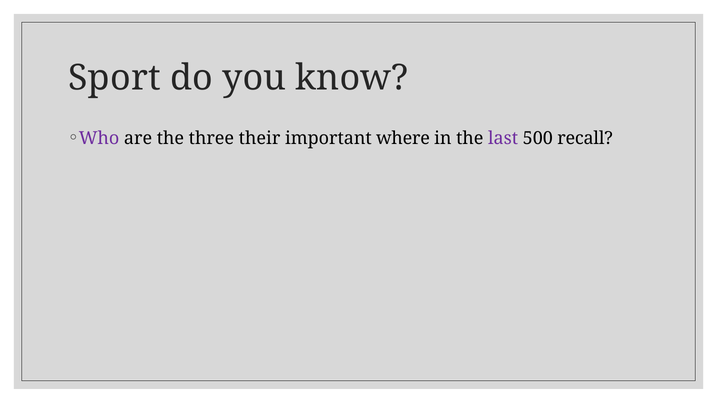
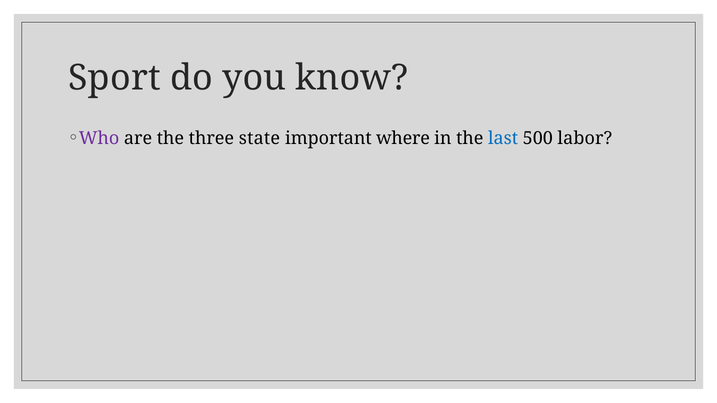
their: their -> state (259, 138)
last colour: purple -> blue (503, 138)
recall: recall -> labor (585, 138)
